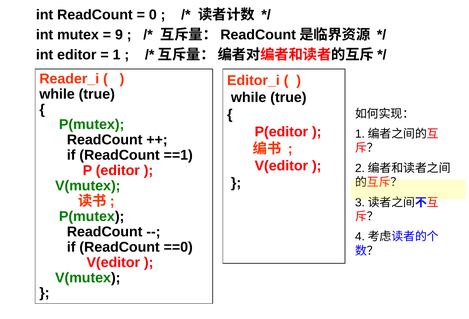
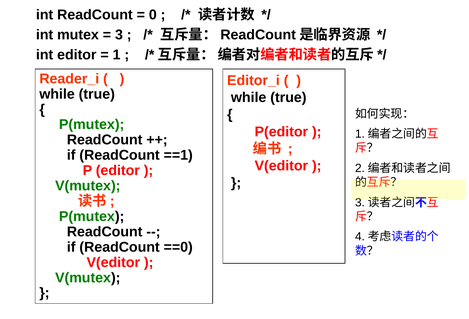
9: 9 -> 3 (119, 35)
